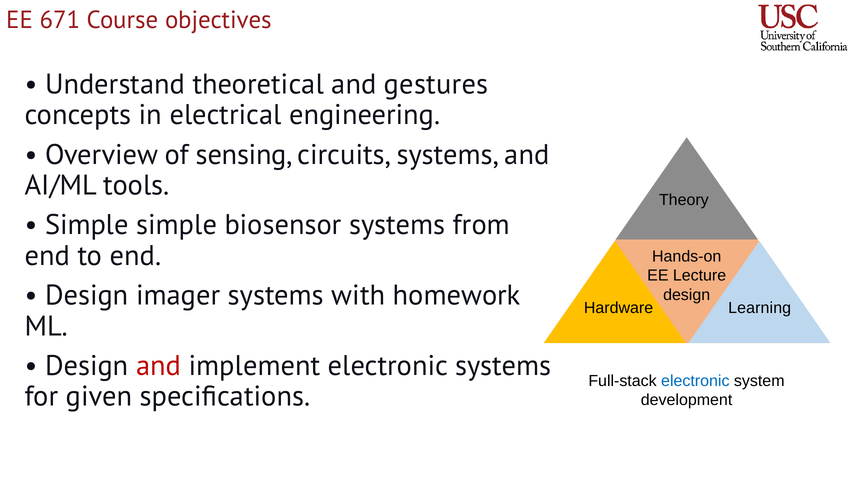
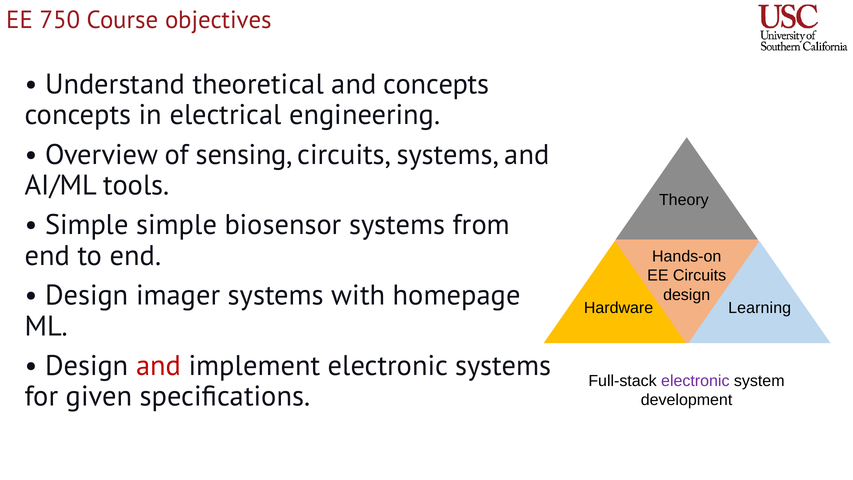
671: 671 -> 750 (60, 20)
and gestures: gestures -> concepts (436, 84)
EE Lecture: Lecture -> Circuits (700, 276)
homework: homework -> homepage (457, 295)
electronic colour: blue -> purple (695, 381)
